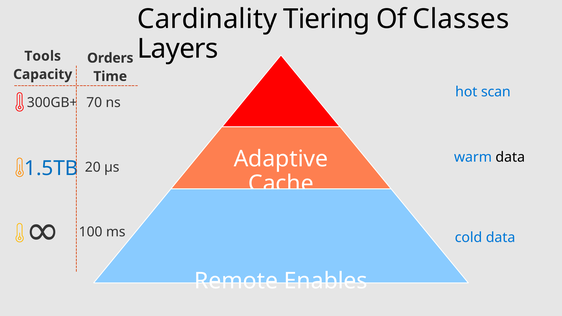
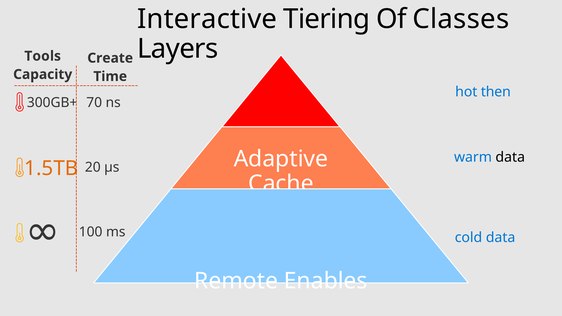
Cardinality: Cardinality -> Interactive (207, 19)
Orders: Orders -> Create (110, 58)
scan: scan -> then (496, 92)
1.5TB colour: blue -> orange (51, 169)
